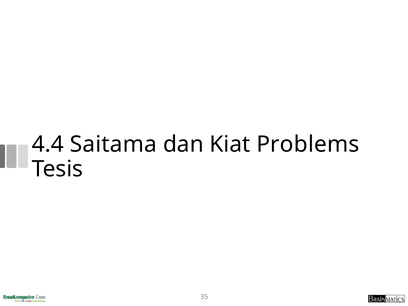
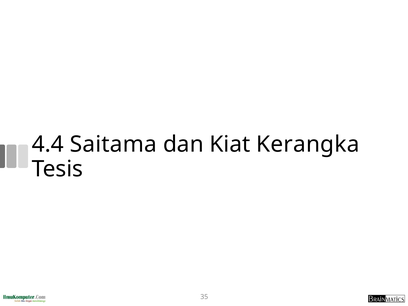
Problems: Problems -> Kerangka (308, 144)
